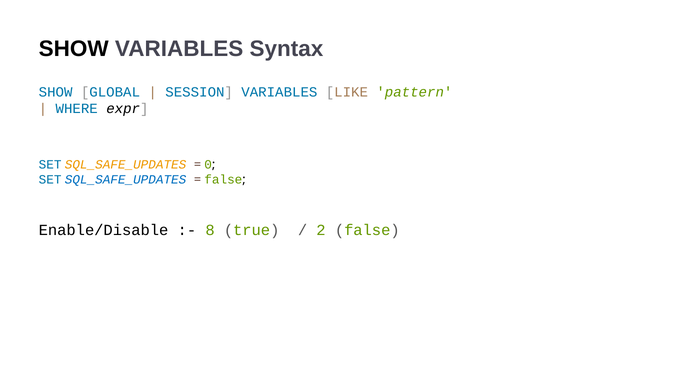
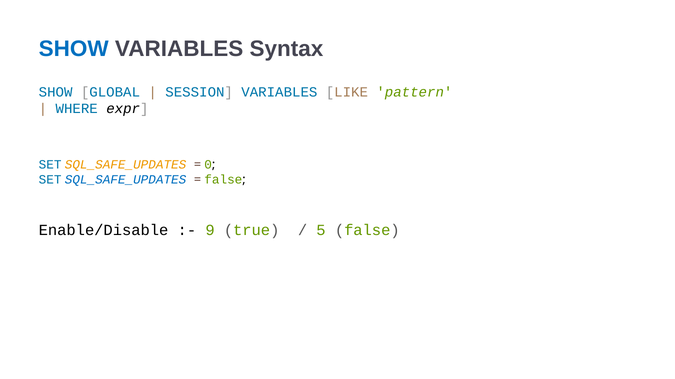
SHOW colour: black -> blue (74, 49)
8: 8 -> 9 (210, 230)
2: 2 -> 5 (321, 230)
